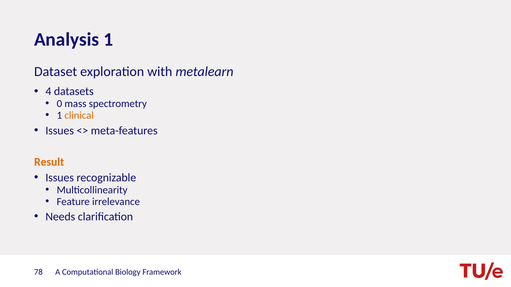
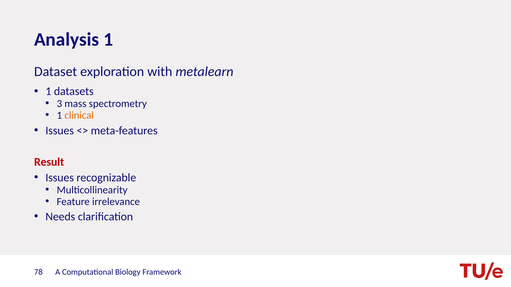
4: 4 -> 1 (48, 92)
0: 0 -> 3 (59, 104)
Result colour: orange -> red (49, 162)
